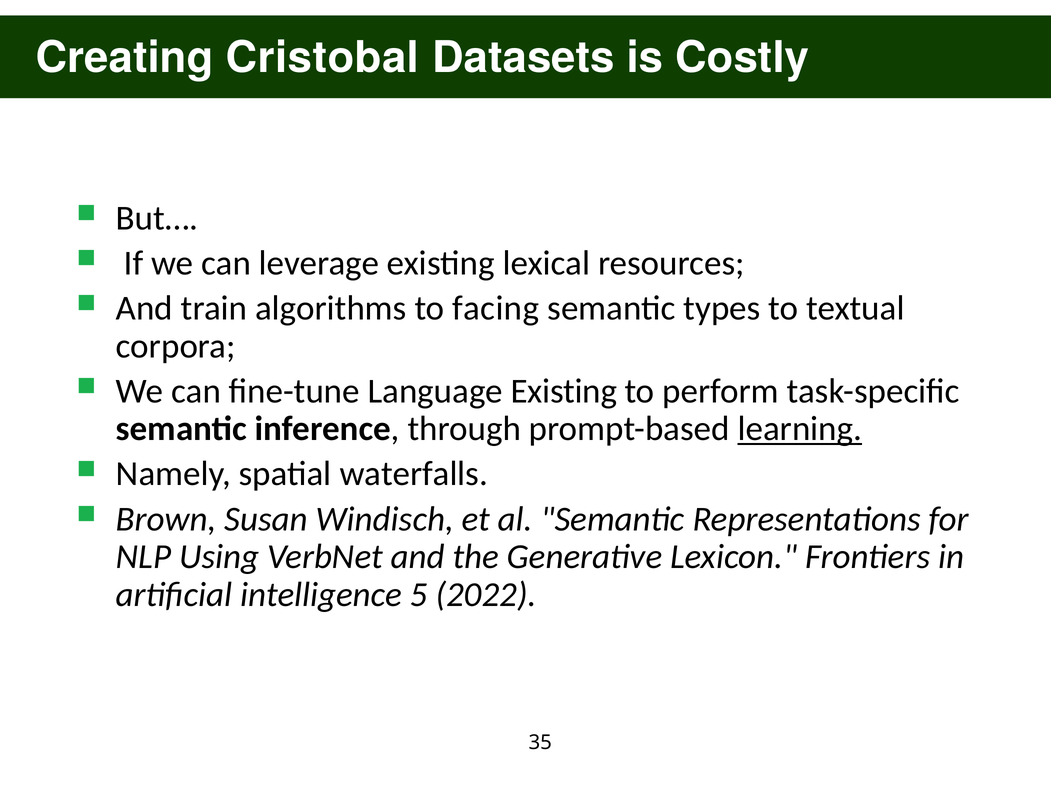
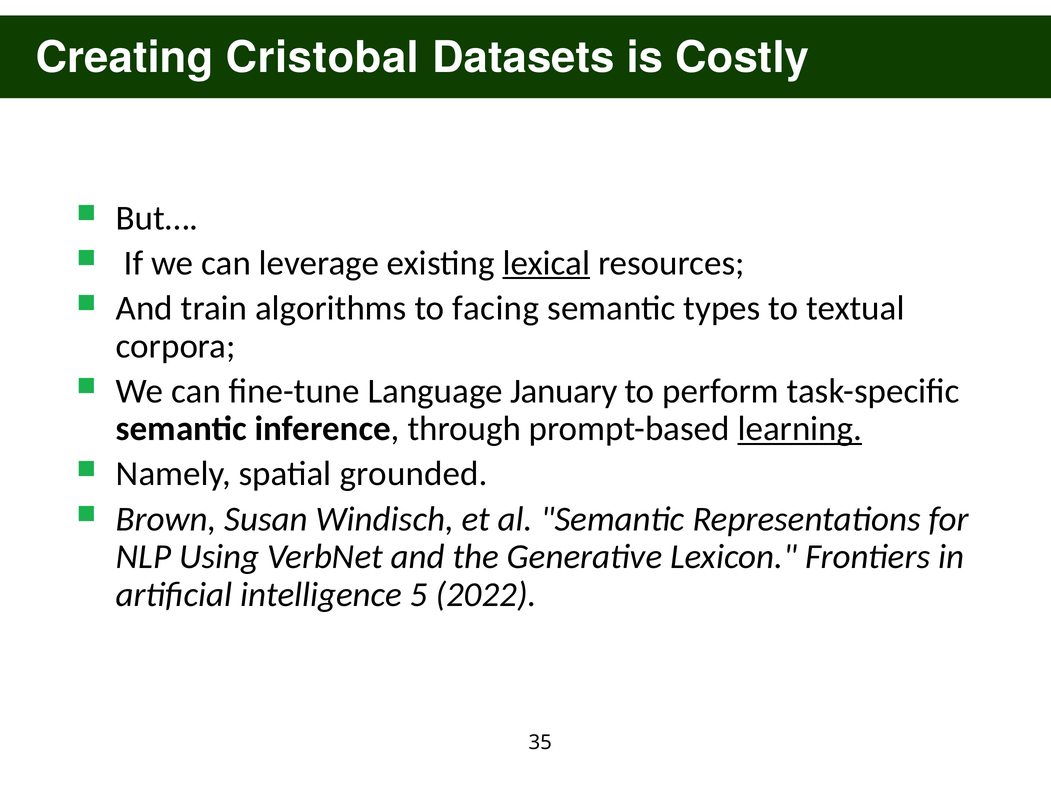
lexical underline: none -> present (546, 263)
Language Existing: Existing -> January (564, 391)
waterfalls: waterfalls -> grounded (414, 474)
